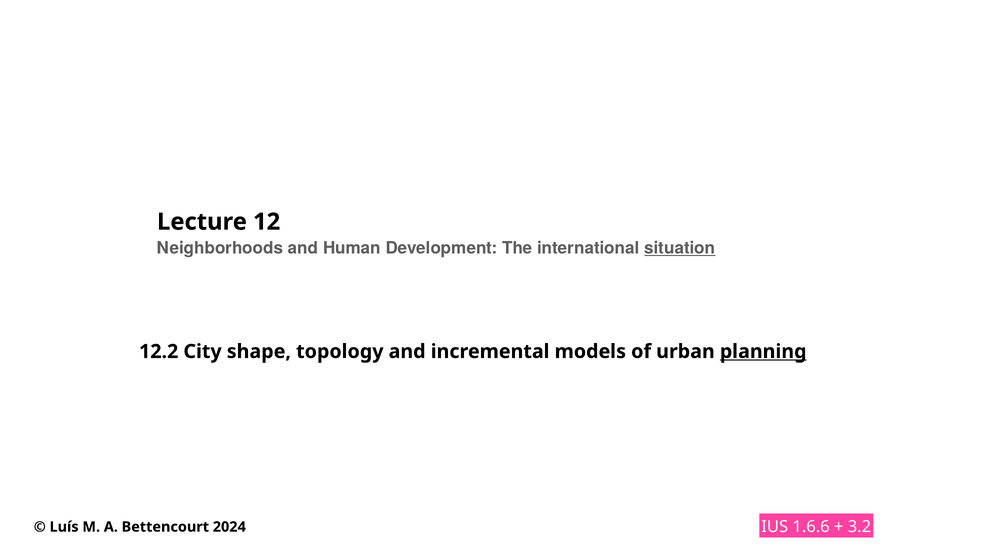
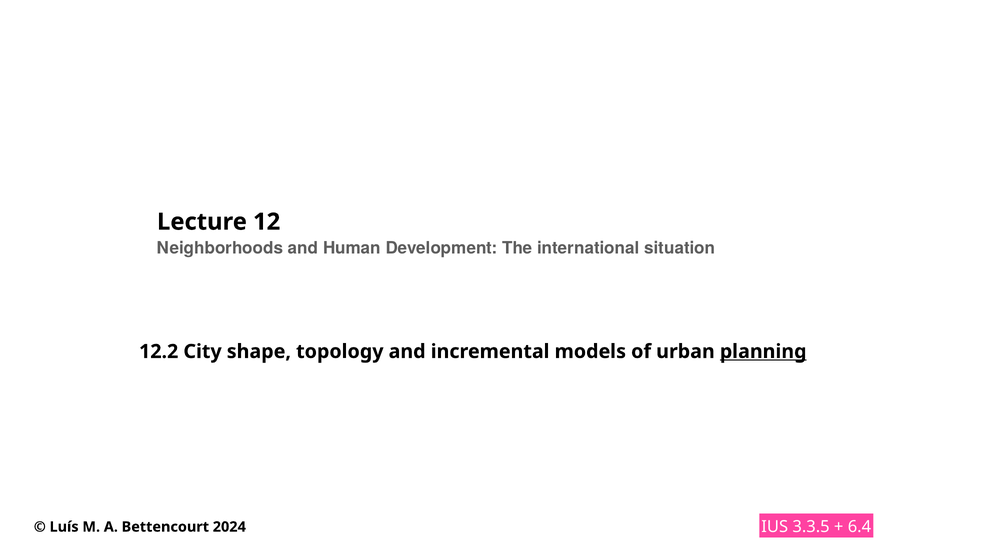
situation underline: present -> none (680, 248)
1.6.6: 1.6.6 -> 3.3.5 (811, 526)
3.2: 3.2 -> 6.4 (859, 526)
